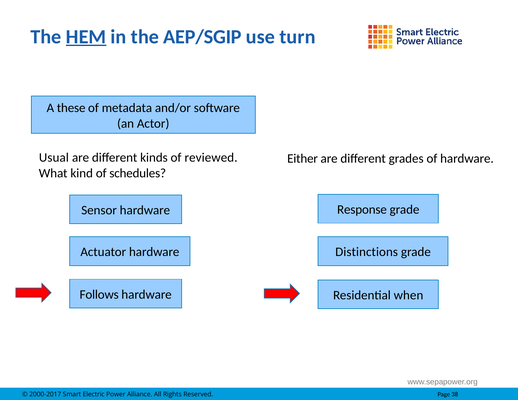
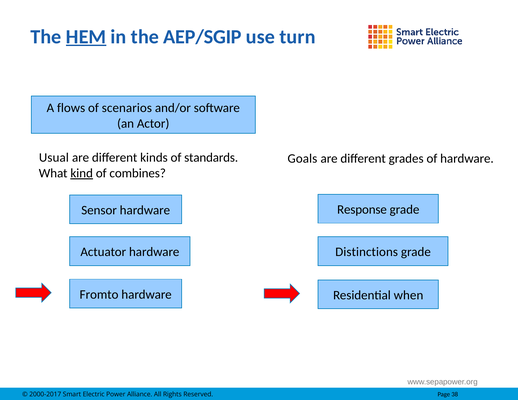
these: these -> flows (71, 108)
metadata: metadata -> scenarios (127, 108)
reviewed: reviewed -> standards (211, 158)
Either: Either -> Goals (302, 159)
kind underline: none -> present (82, 173)
schedules: schedules -> combines (138, 173)
Follows: Follows -> Fromto (99, 295)
